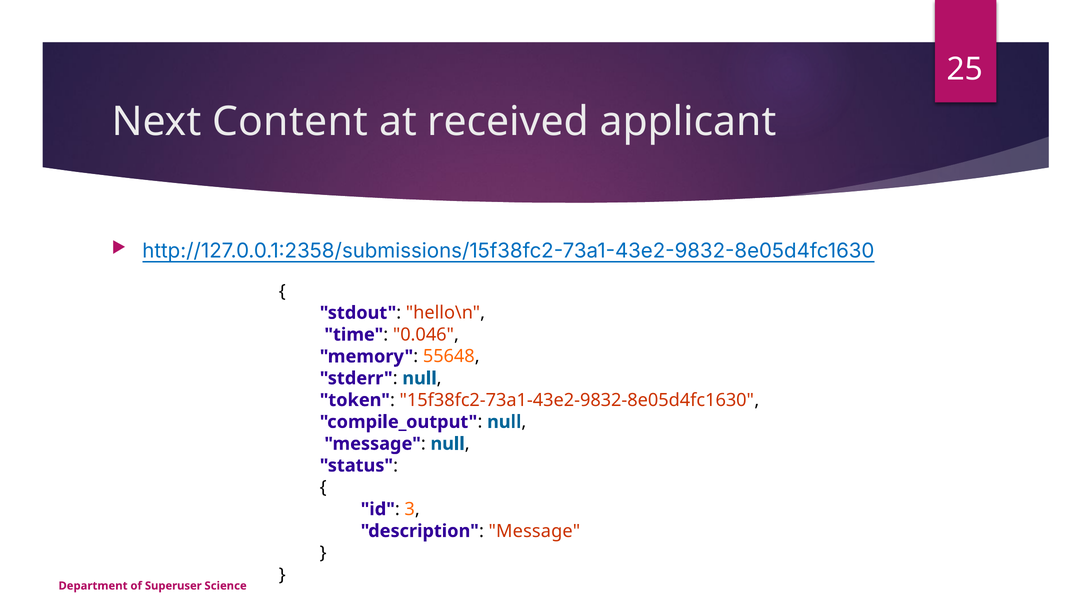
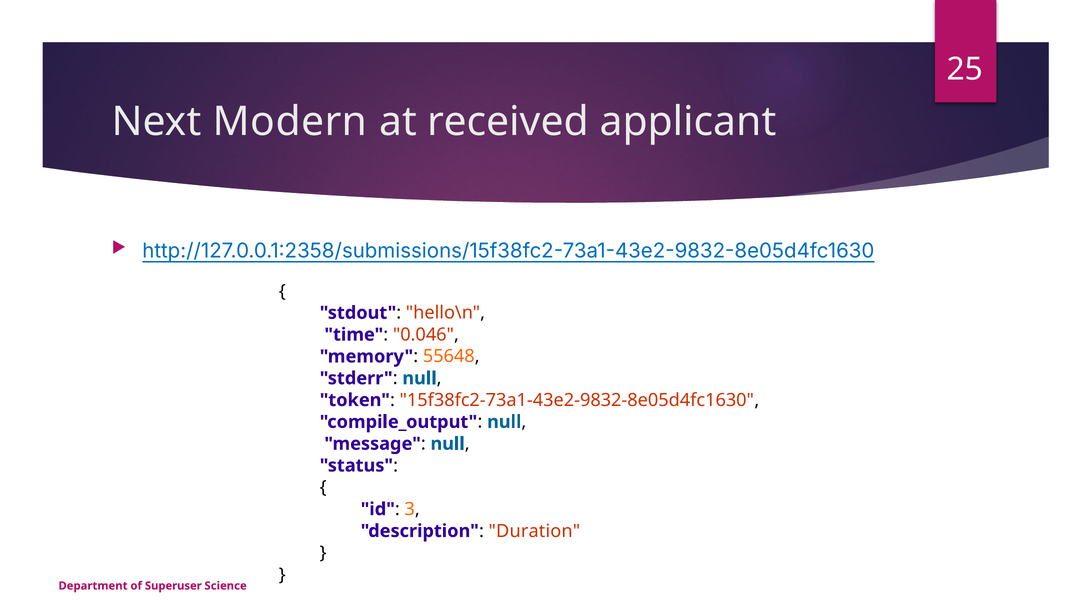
Content: Content -> Modern (290, 122)
description Message: Message -> Duration (534, 531)
